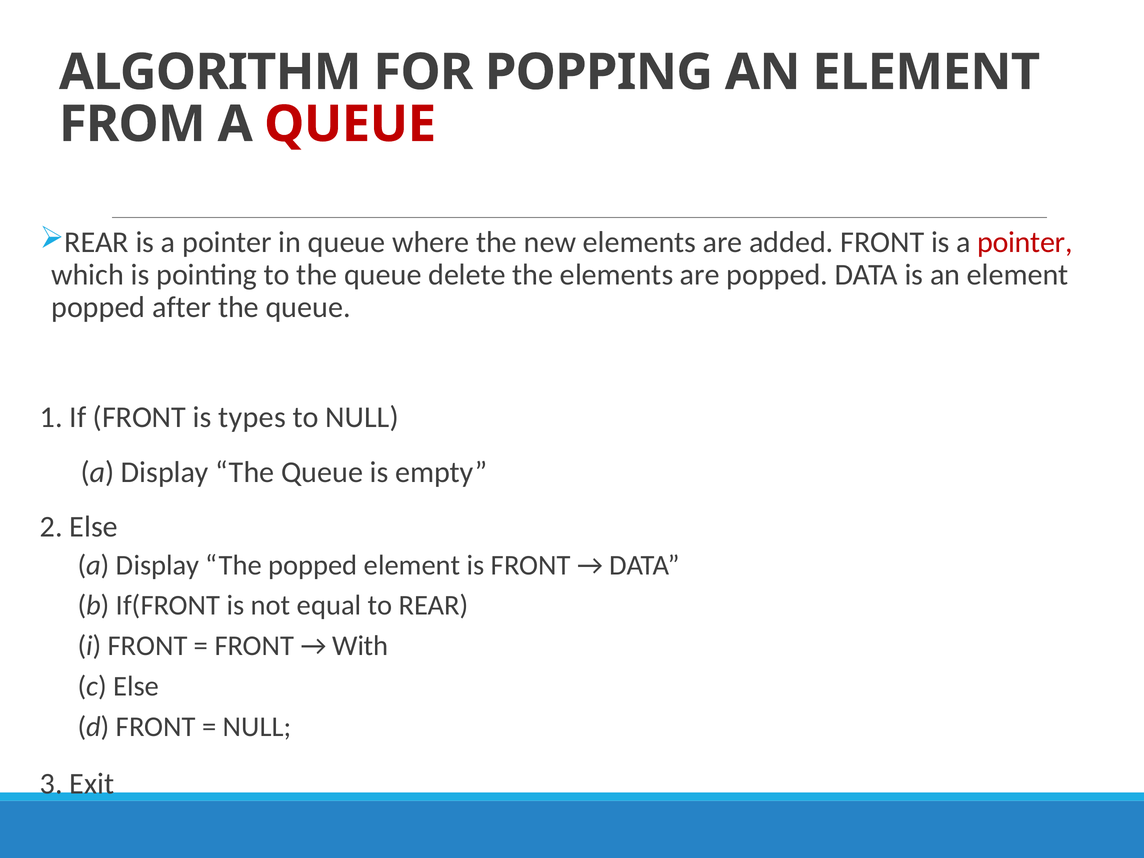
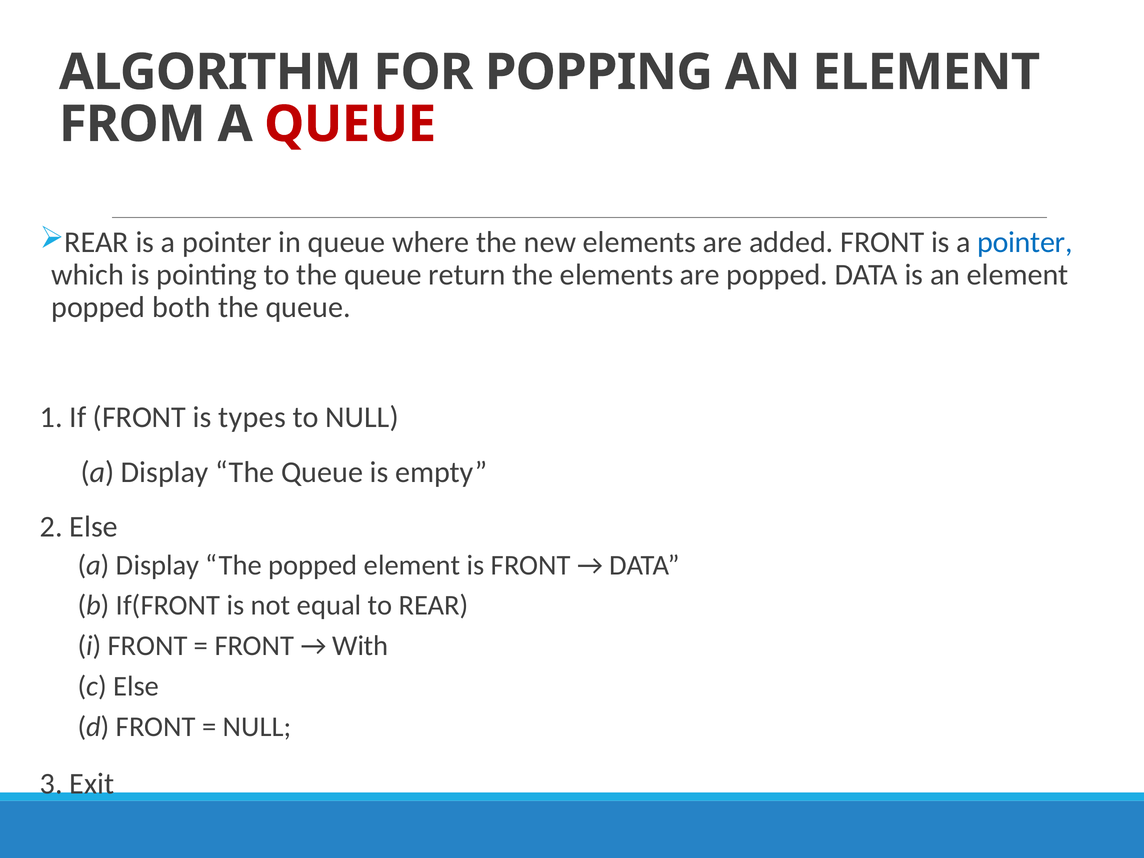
pointer colour: red -> blue (1025, 242)
delete: delete -> return (467, 275)
after: after -> both (182, 308)
